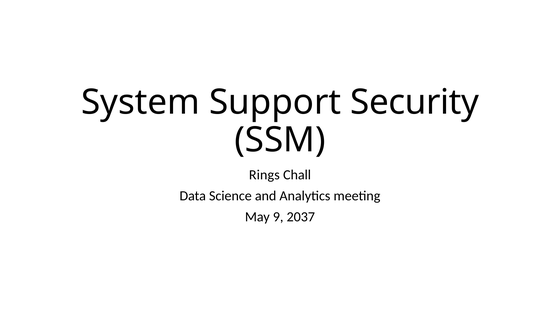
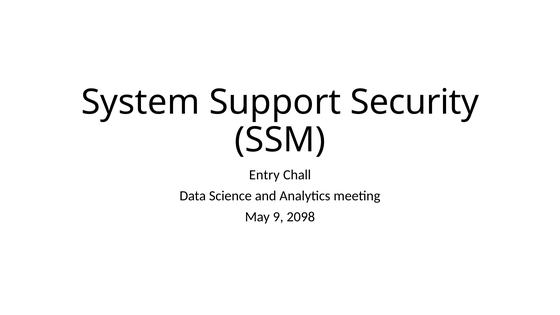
Rings: Rings -> Entry (264, 175)
2037: 2037 -> 2098 (301, 217)
